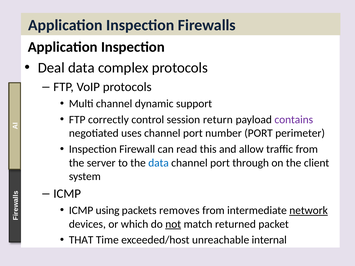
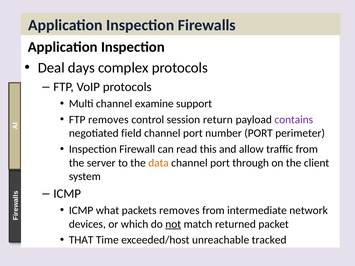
Deal data: data -> days (81, 68)
dynamic: dynamic -> examine (154, 104)
FTP correctly: correctly -> removes (108, 120)
uses: uses -> field (131, 133)
data colour: blue -> orange (159, 163)
using: using -> what (108, 211)
network underline: present -> none (309, 211)
internal: internal -> tracked (269, 240)
